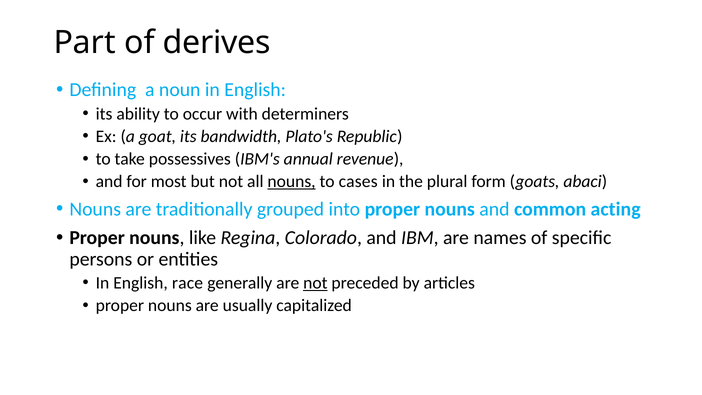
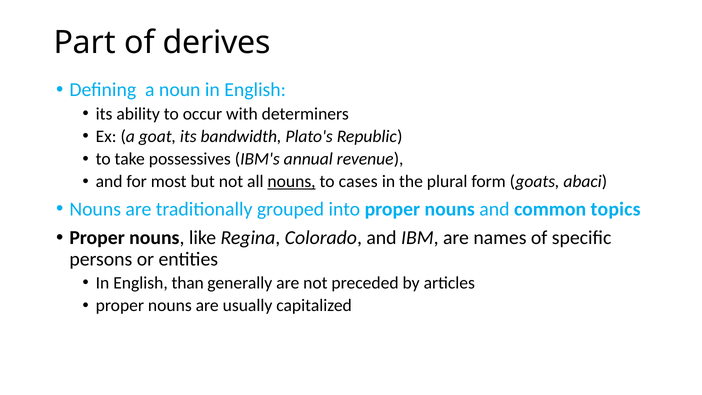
acting: acting -> topics (616, 209)
race: race -> than (188, 283)
not underline: present -> none (315, 283)
